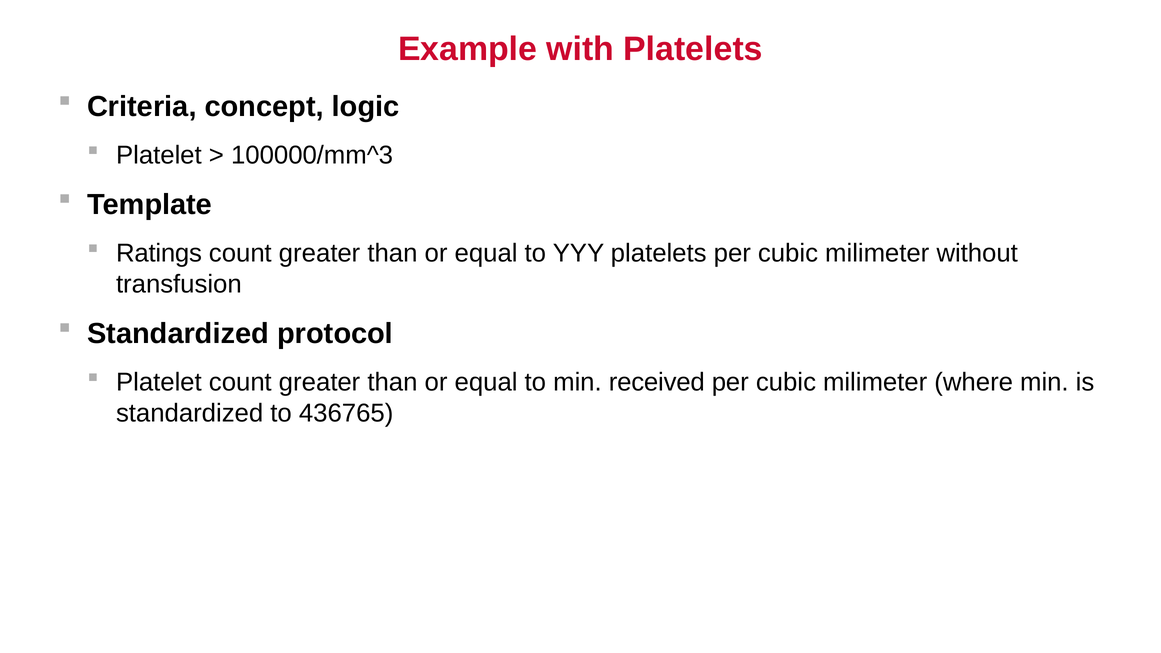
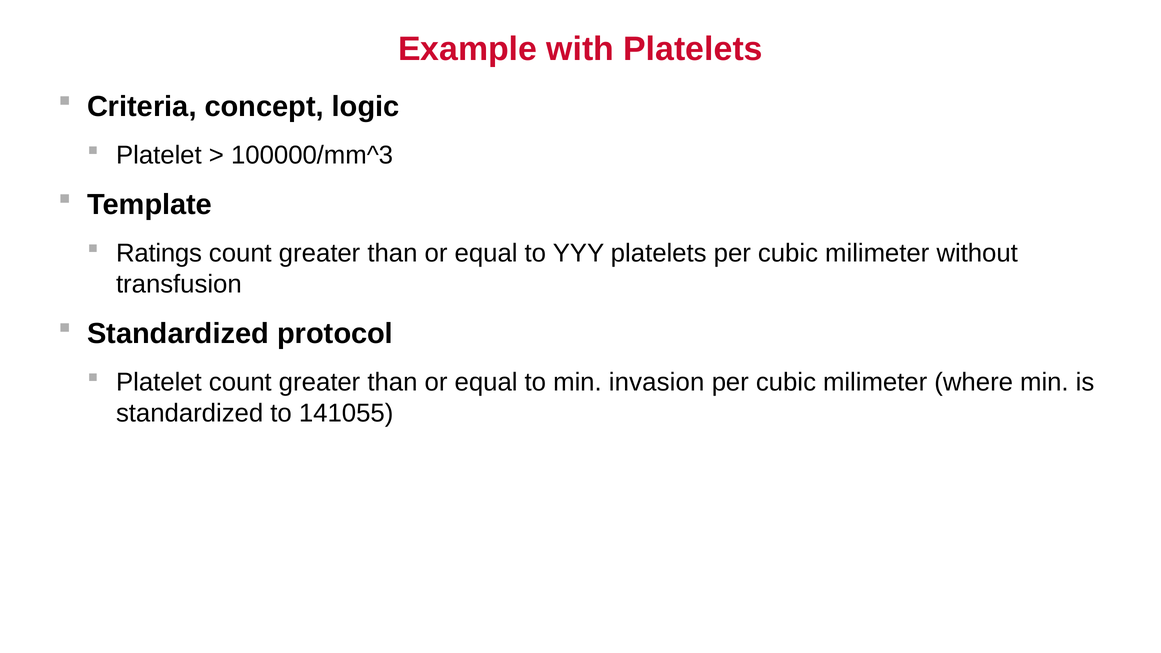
received: received -> invasion (657, 382)
436765: 436765 -> 141055 (346, 413)
